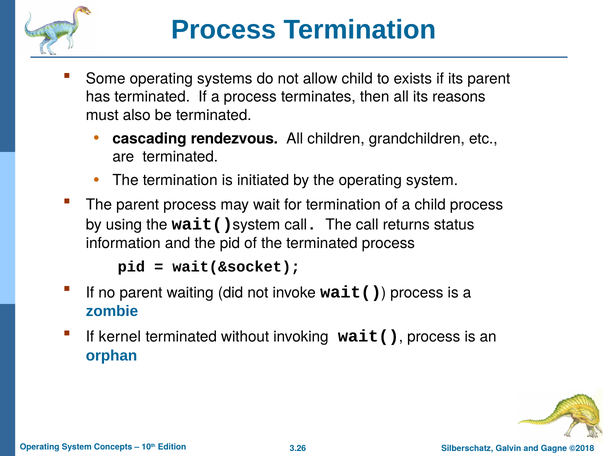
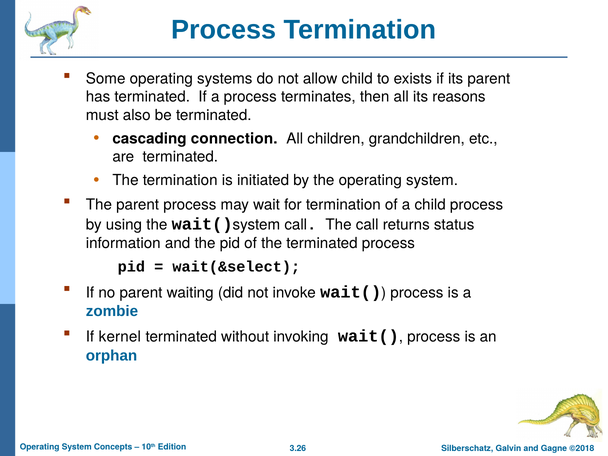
rendezvous: rendezvous -> connection (234, 139)
wait(&socket: wait(&socket -> wait(&select (236, 267)
